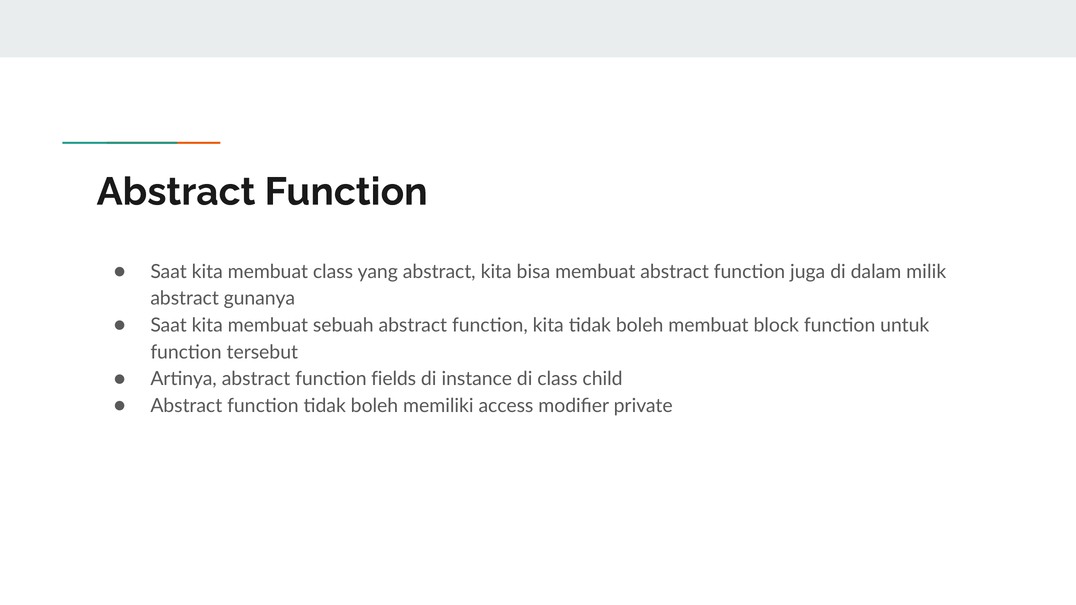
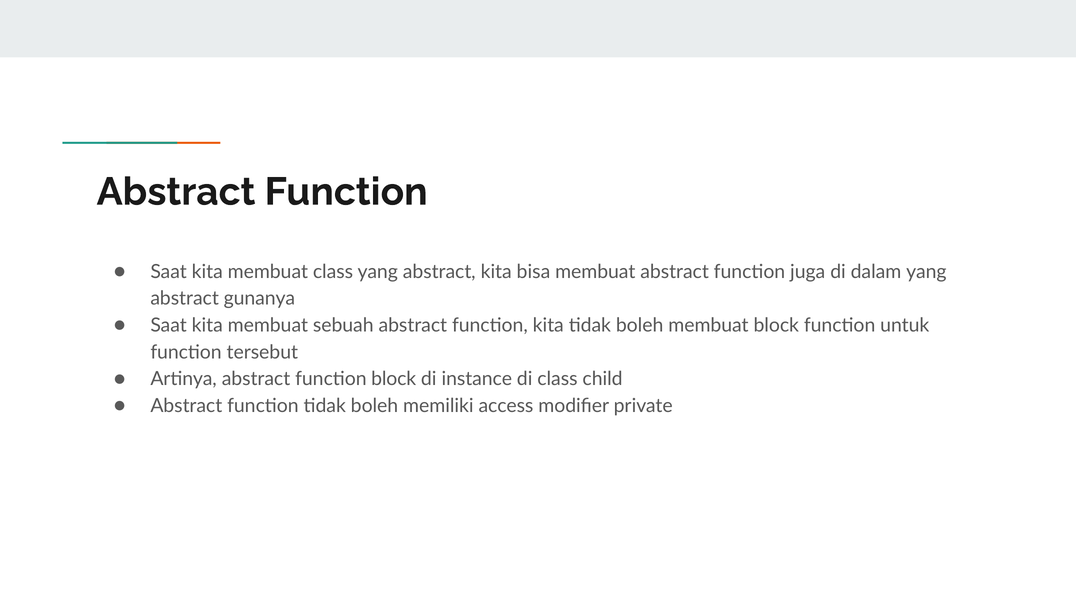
dalam milik: milik -> yang (926, 272)
function fields: fields -> block (394, 379)
